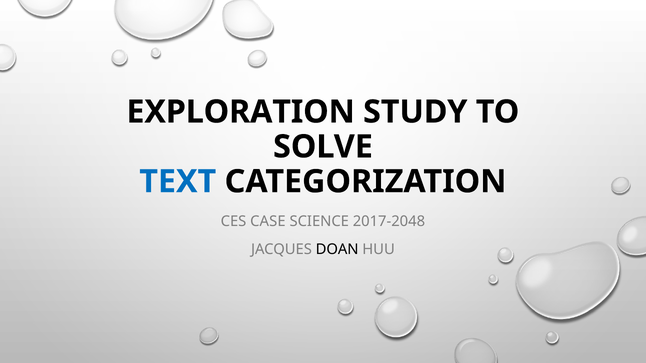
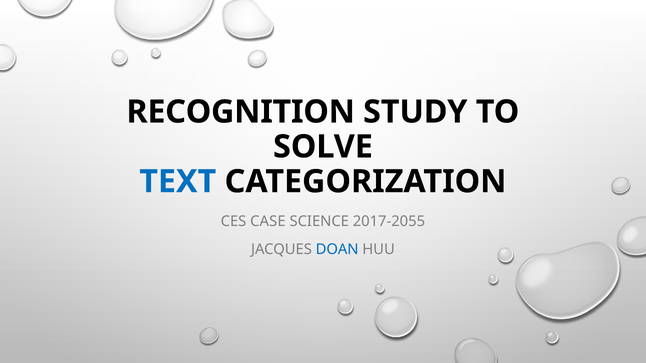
EXPLORATION: EXPLORATION -> RECOGNITION (241, 112)
2017-2048: 2017-2048 -> 2017-2055 (389, 222)
DOAN colour: black -> blue (337, 250)
